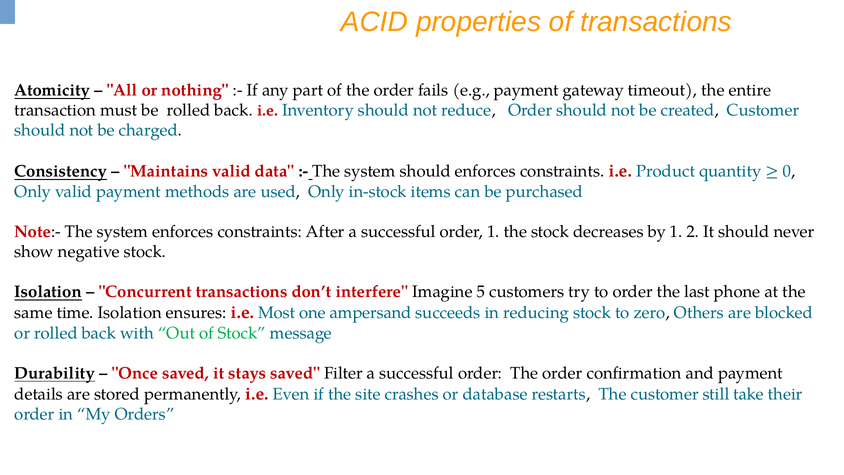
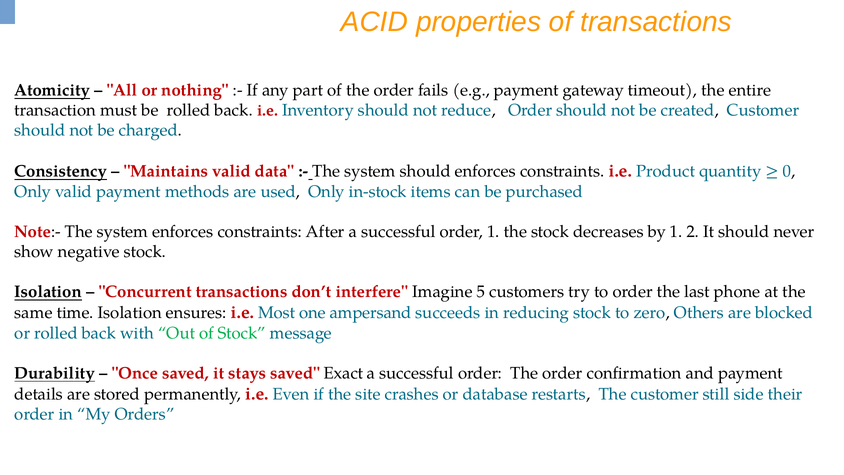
Filter: Filter -> Exact (344, 373)
take: take -> side (749, 394)
